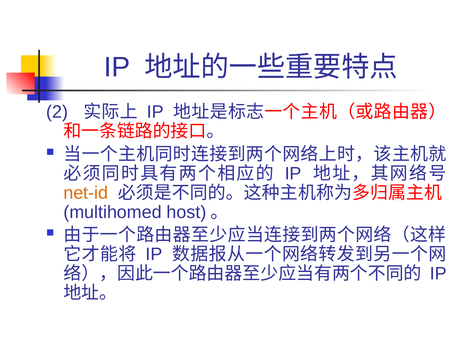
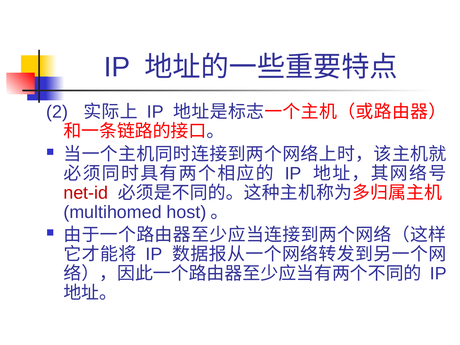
net-id colour: orange -> red (86, 193)
